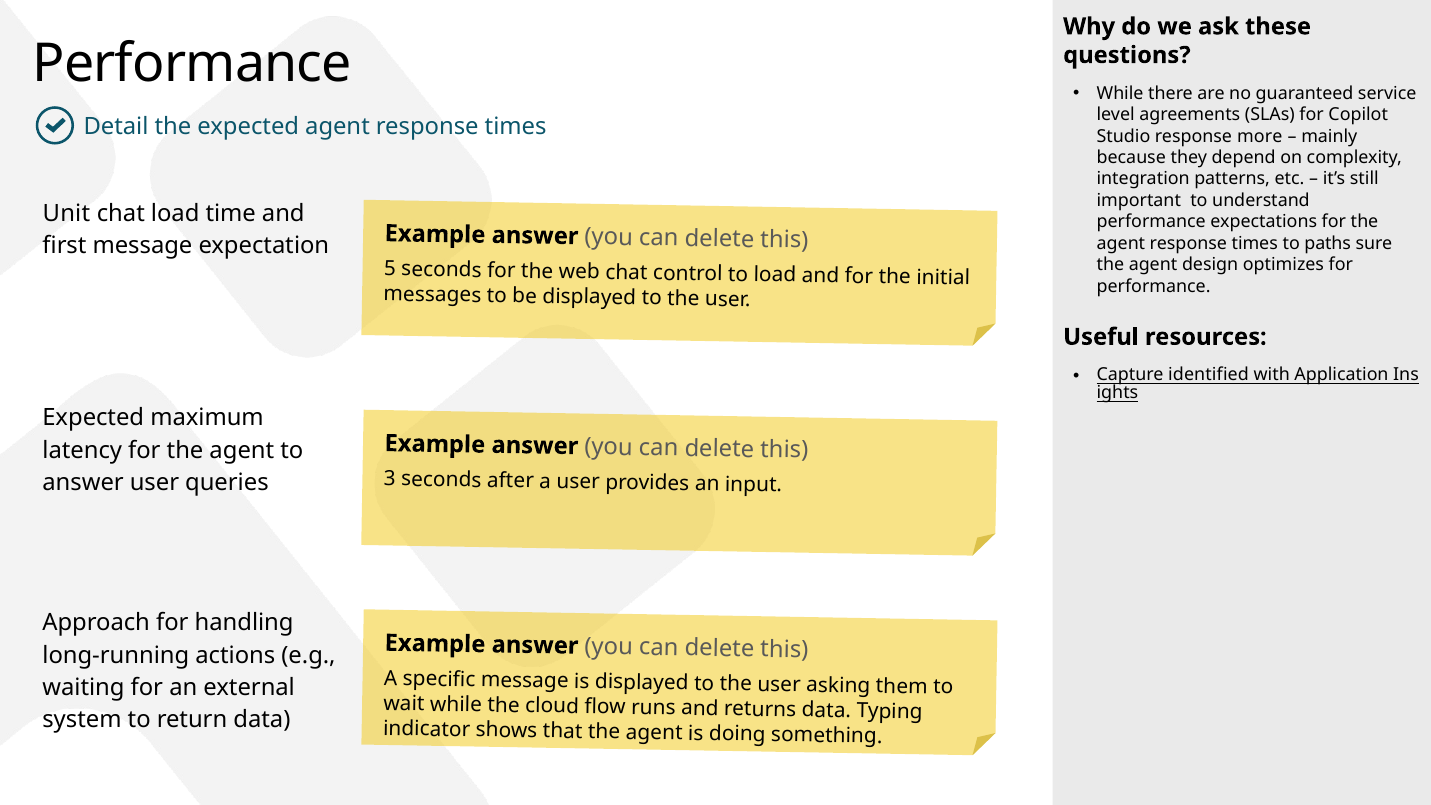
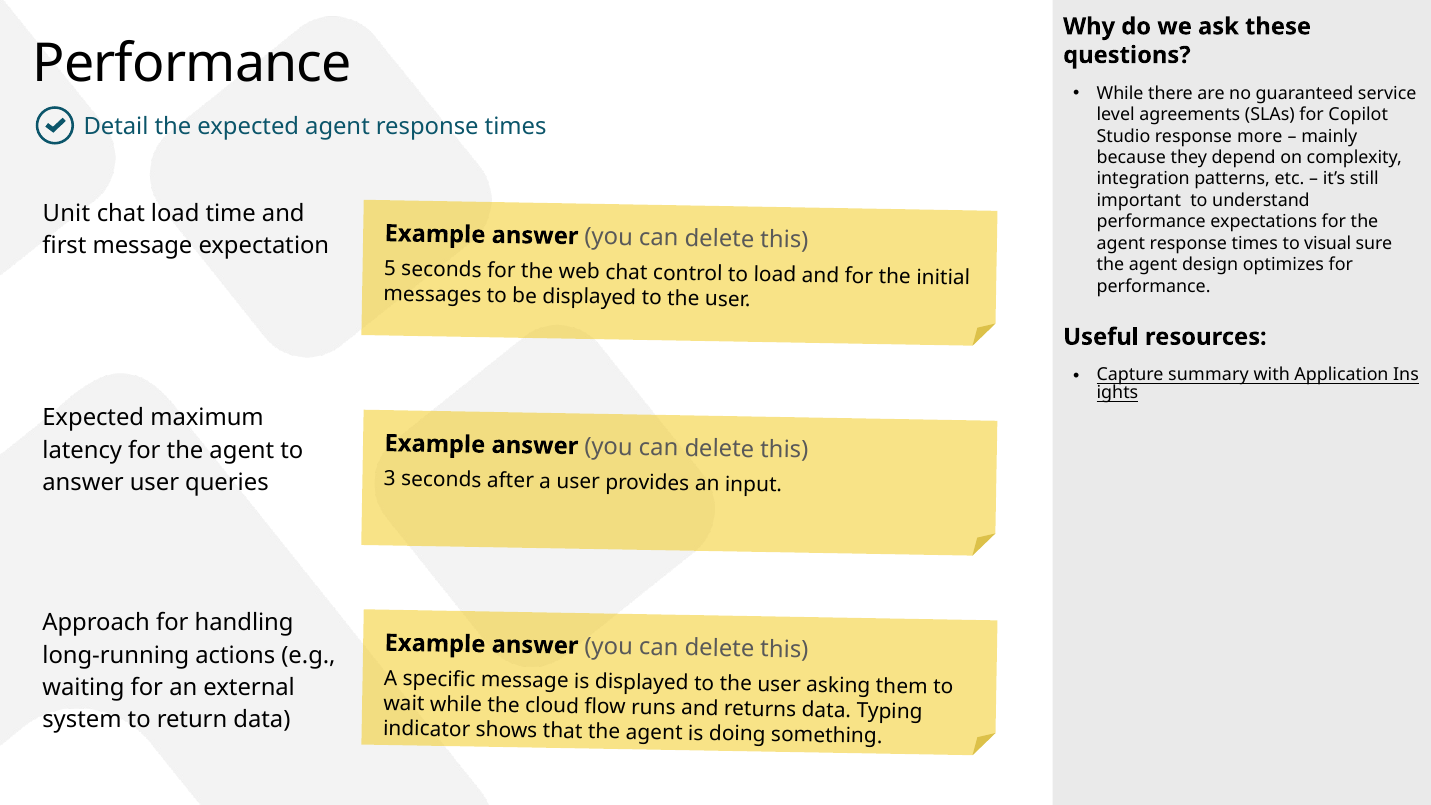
paths: paths -> visual (1328, 243)
identified: identified -> summary (1209, 375)
